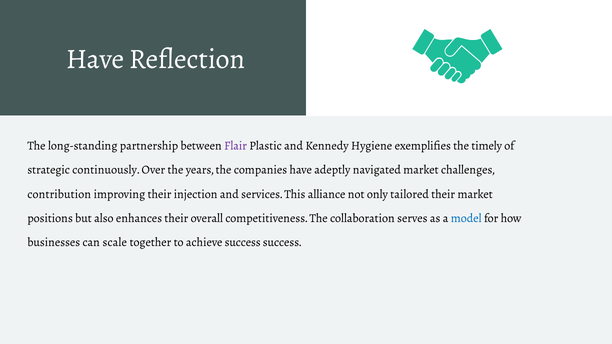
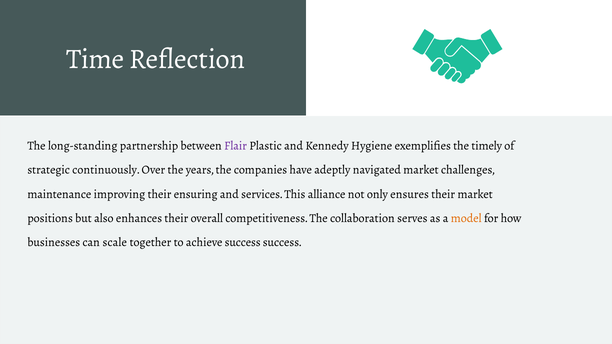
Have: Have -> Time (95, 59)
contribution: contribution -> maintenance (59, 194)
injection: injection -> ensuring (196, 194)
tailored: tailored -> ensures (410, 194)
model colour: blue -> orange (466, 218)
